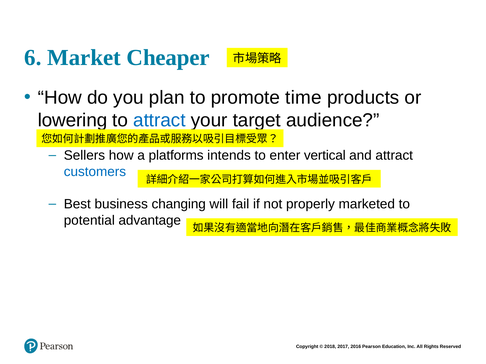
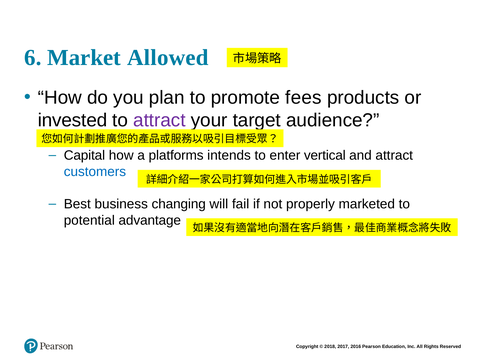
Cheaper: Cheaper -> Allowed (168, 58)
time: time -> fees (303, 98)
lowering: lowering -> invested (73, 120)
attract colour: blue -> purple (159, 120)
Sellers: Sellers -> Capital (84, 156)
